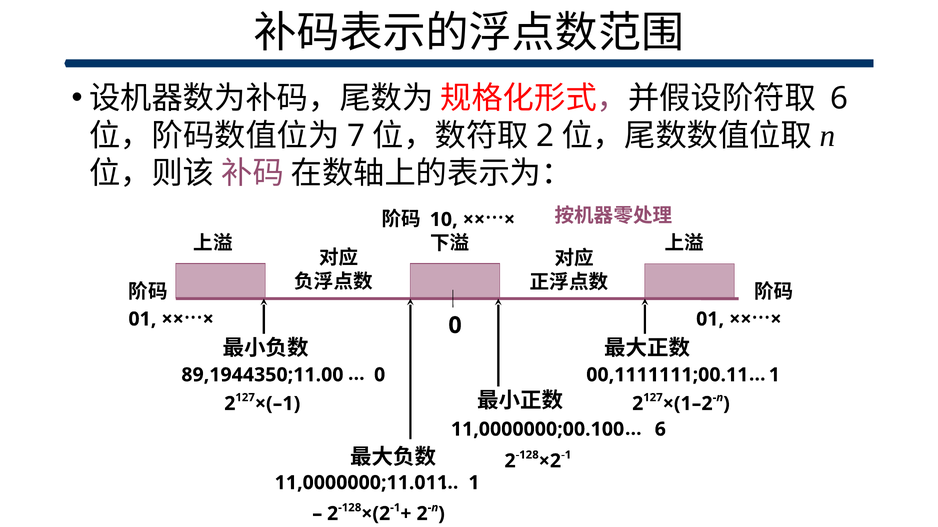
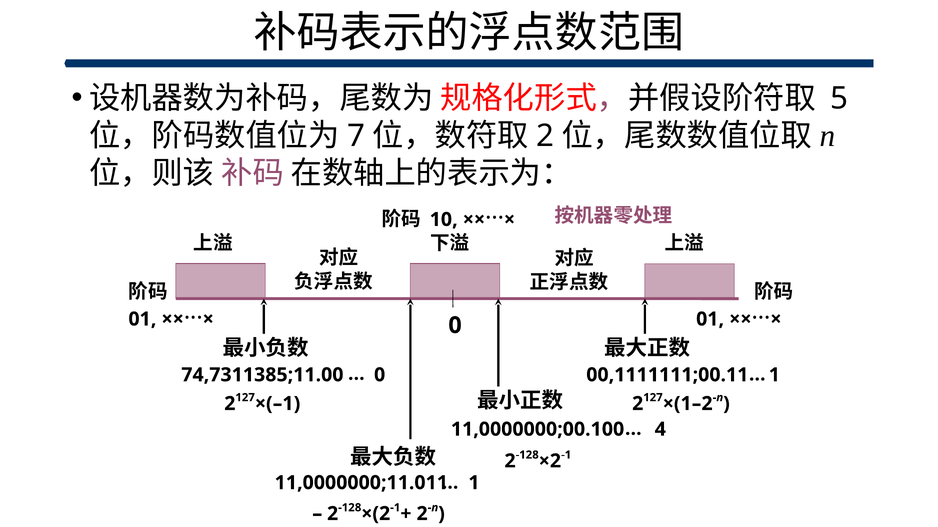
6: 6 -> 5 (839, 99)
89,1944350;11.00: 89,1944350;11.00 -> 74,7311385;11.00 (262, 375)
11,0000000;00.100 6: 6 -> 4 (660, 430)
